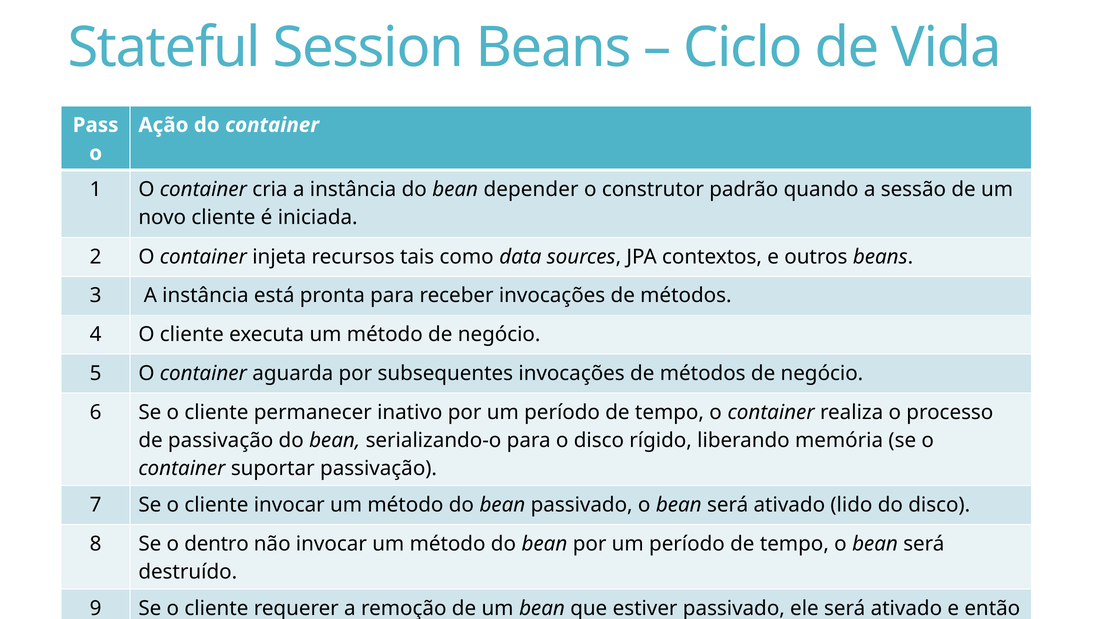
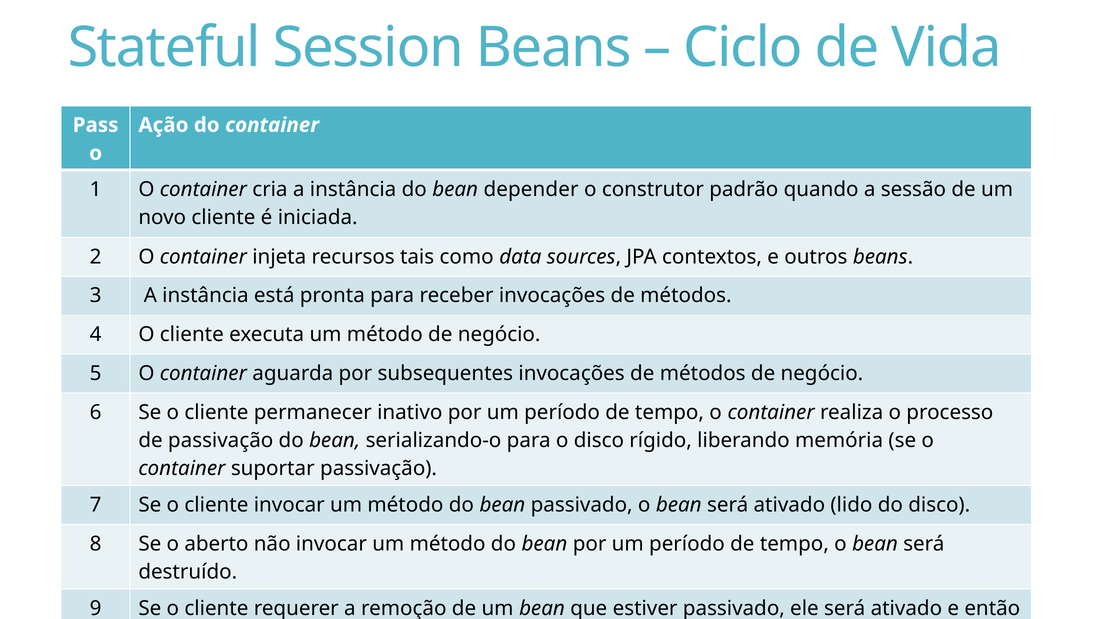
dentro: dentro -> aberto (216, 544)
